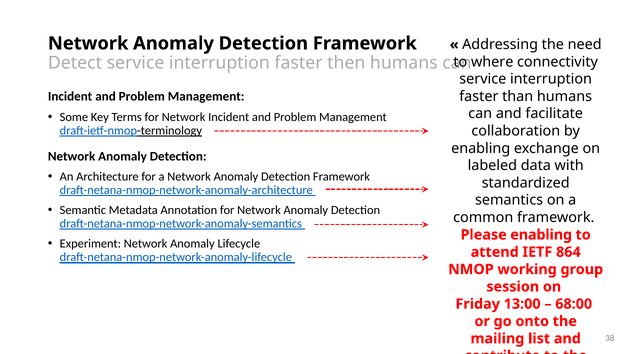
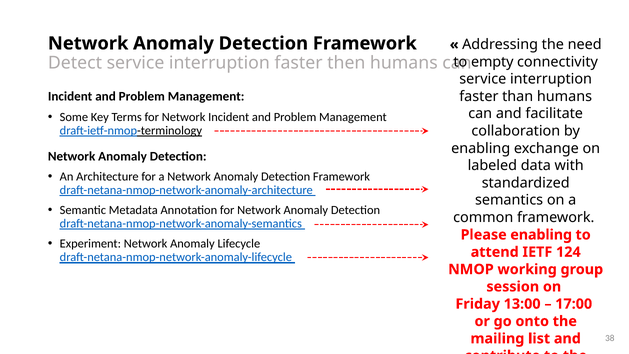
where: where -> empty (492, 62)
864: 864 -> 124 (568, 252)
68:00: 68:00 -> 17:00 (574, 304)
